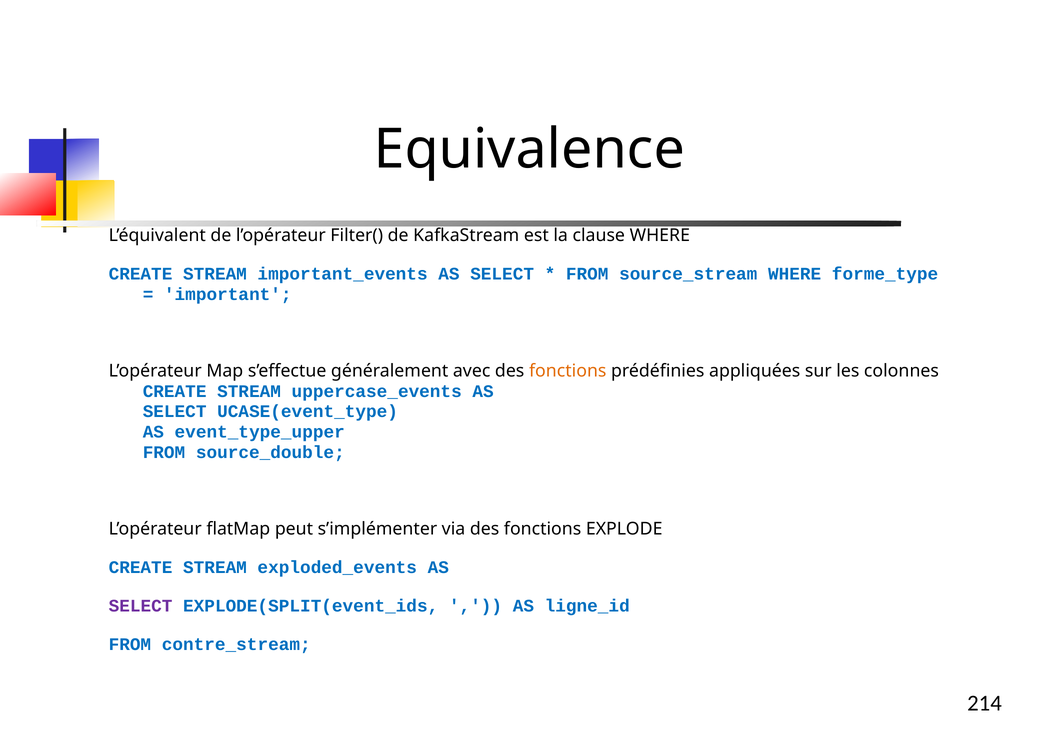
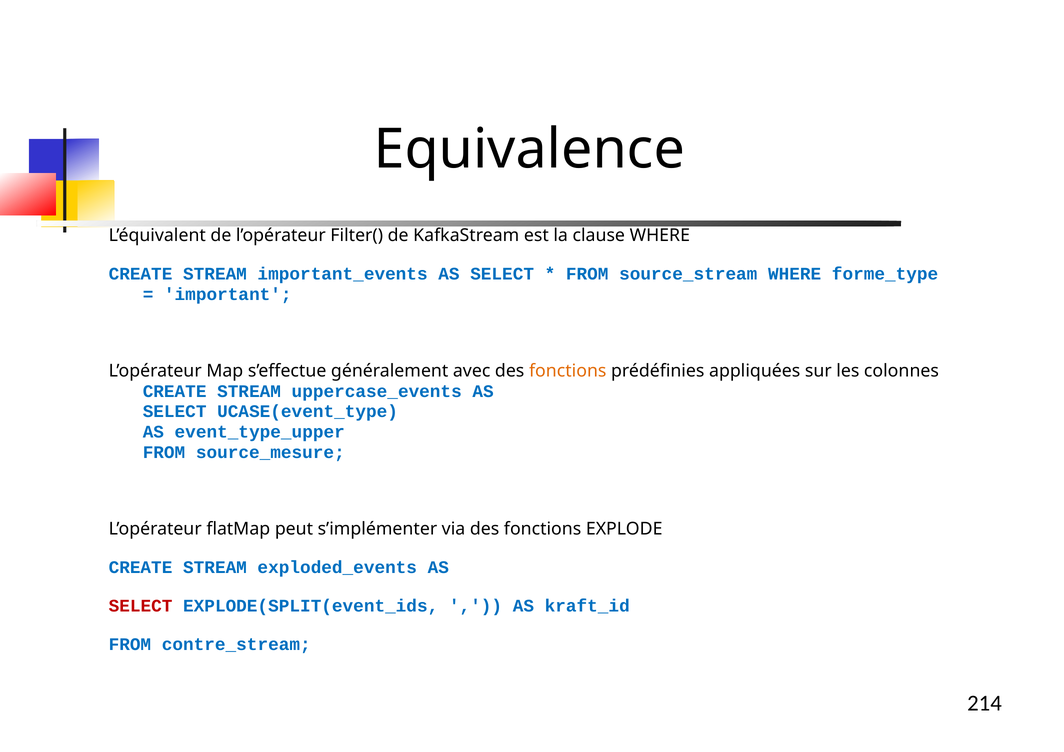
source_double: source_double -> source_mesure (270, 453)
SELECT colour: purple -> red (141, 606)
ligne_id: ligne_id -> kraft_id (587, 606)
